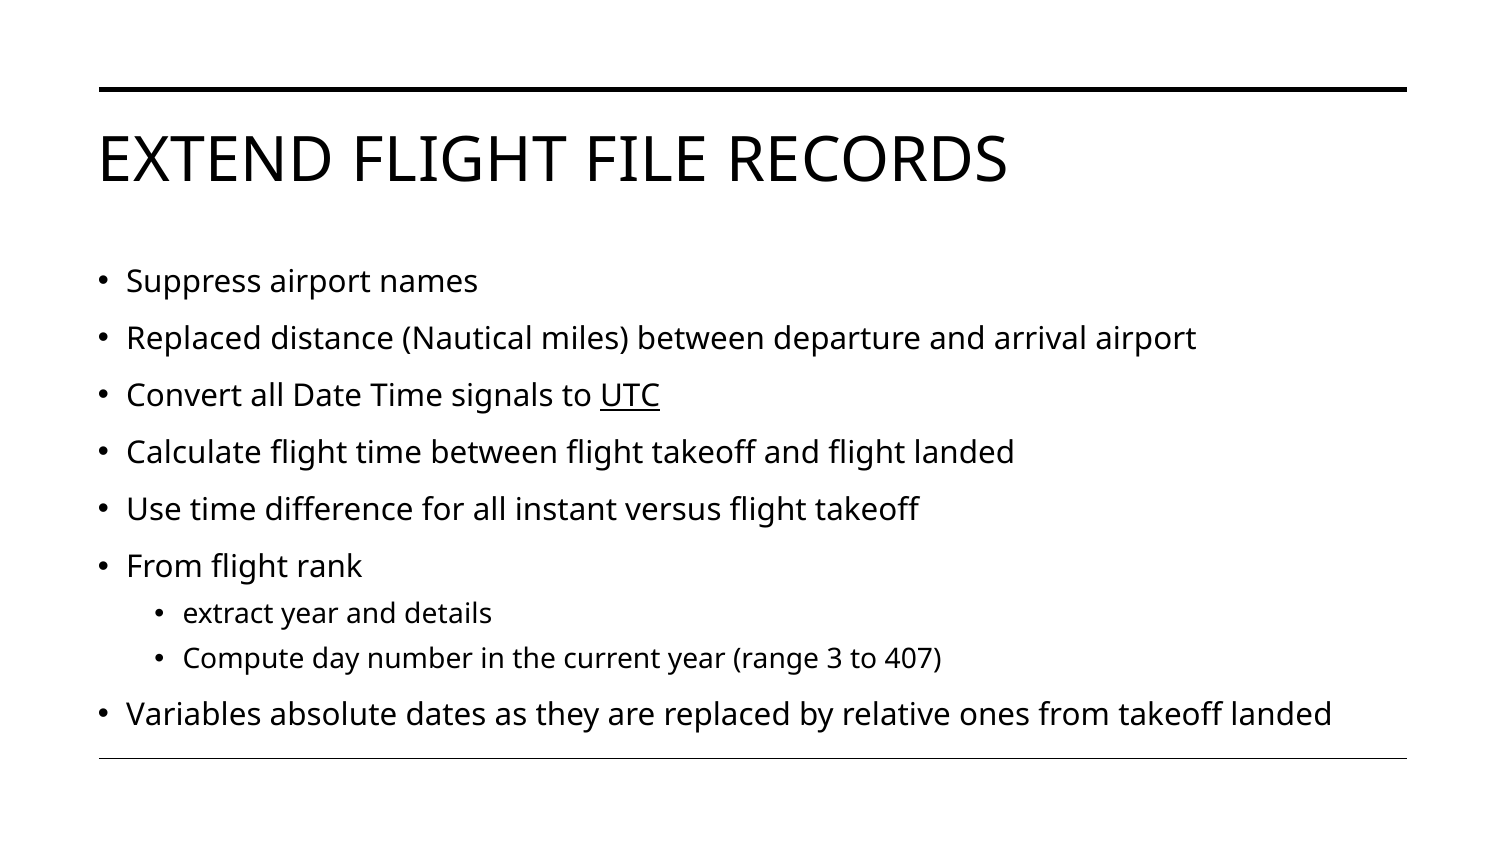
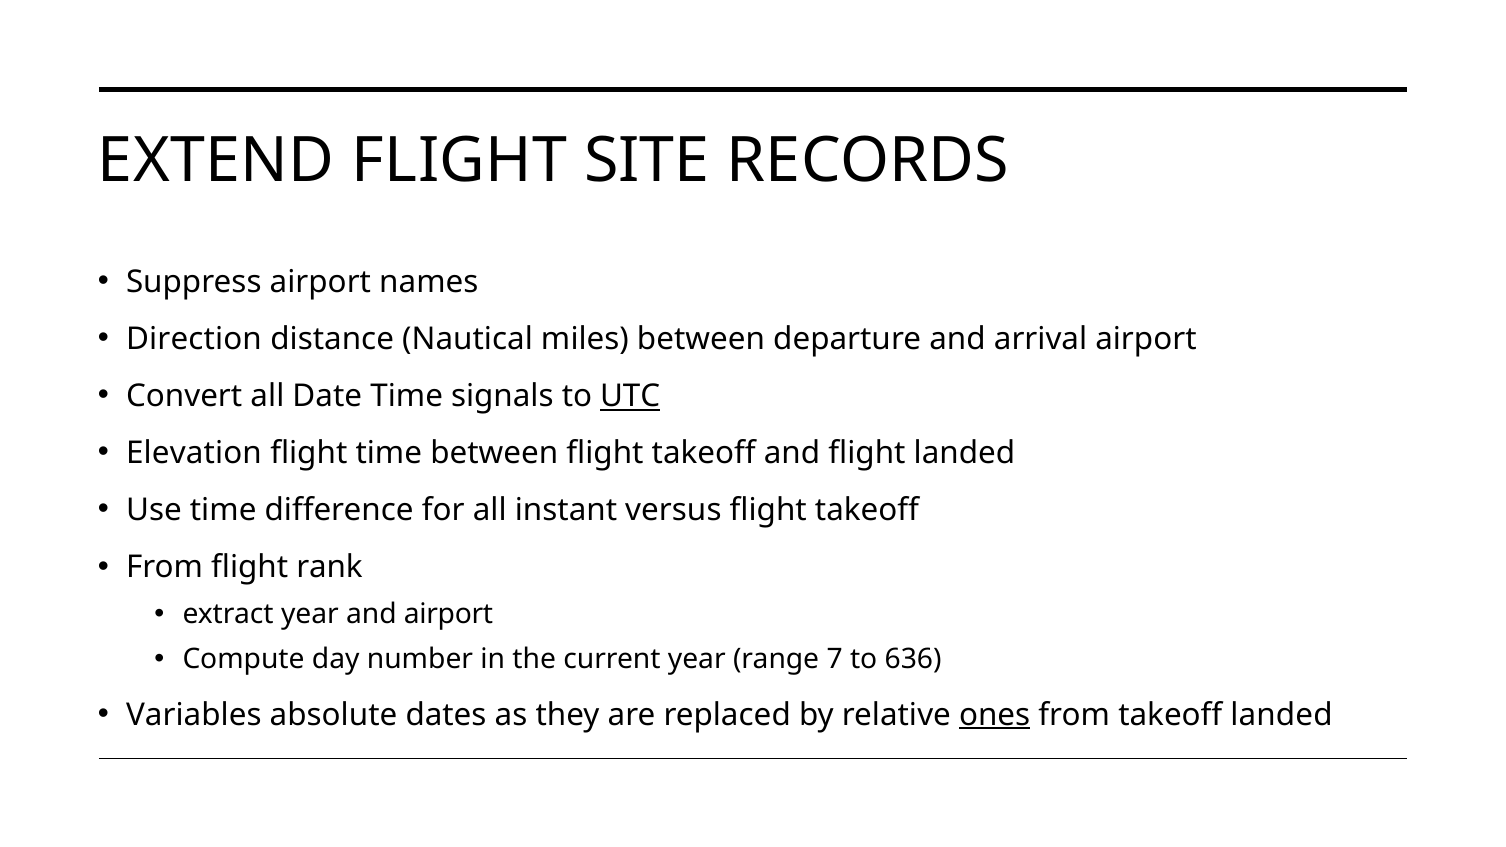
FILE: FILE -> SITE (647, 161)
Replaced: Replaced -> Direction (194, 339)
Calculate: Calculate -> Elevation (194, 453)
and details: details -> airport (448, 614)
3: 3 -> 7 (835, 659)
407: 407 -> 636 (913, 659)
ones underline: none -> present (995, 715)
